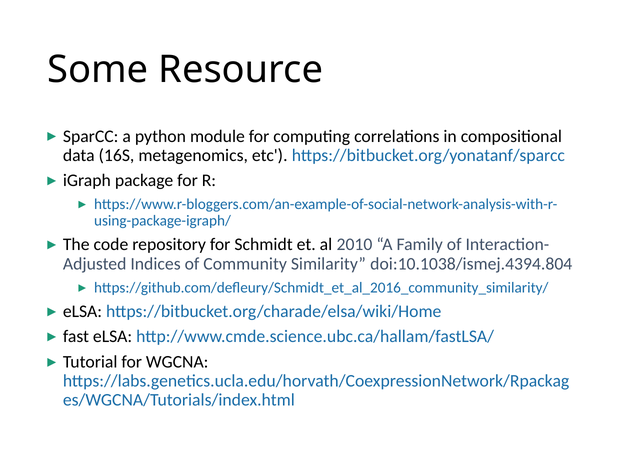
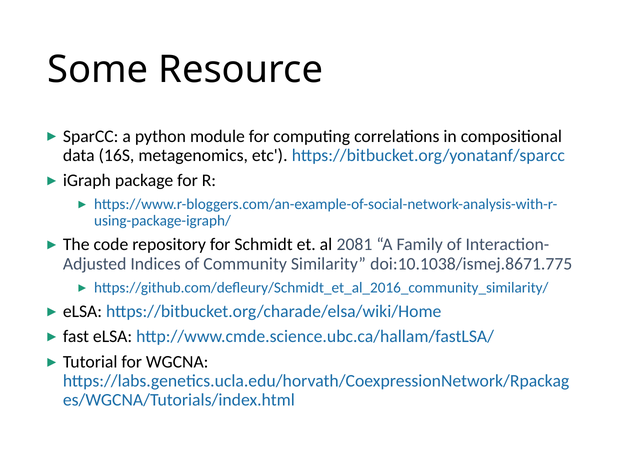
2010: 2010 -> 2081 (354, 245)
doi:10.1038/ismej.4394.804: doi:10.1038/ismej.4394.804 -> doi:10.1038/ismej.8671.775 (471, 264)
